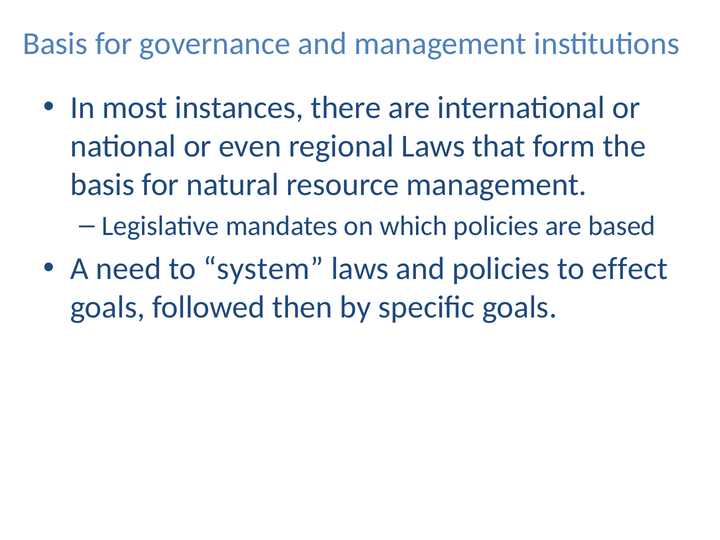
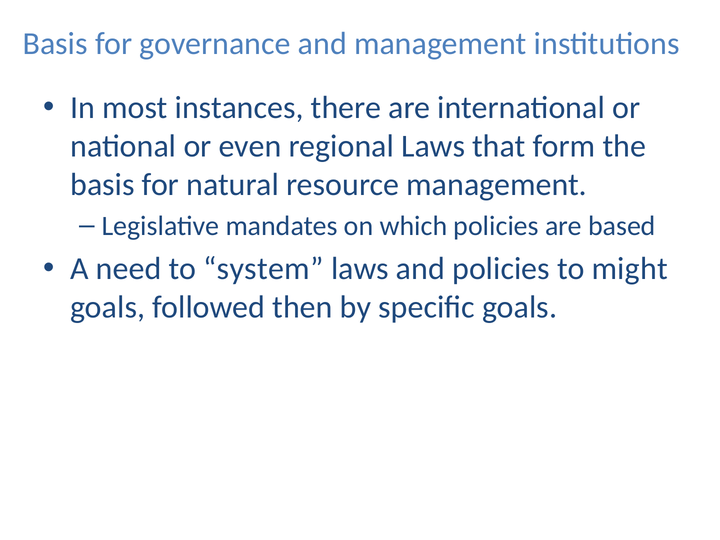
effect: effect -> might (630, 269)
